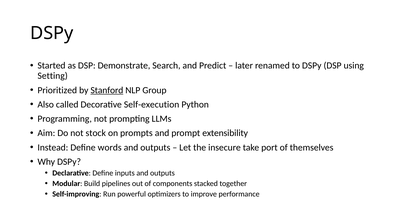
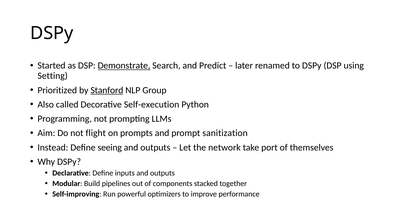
Demonstrate underline: none -> present (124, 66)
stock: stock -> flight (96, 133)
extensibility: extensibility -> sanitization (225, 133)
words: words -> seeing (110, 148)
insecure: insecure -> network (224, 148)
